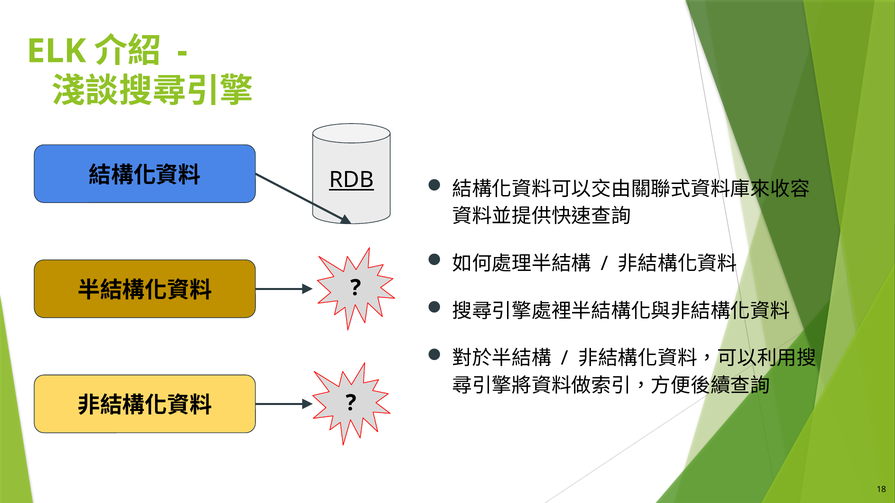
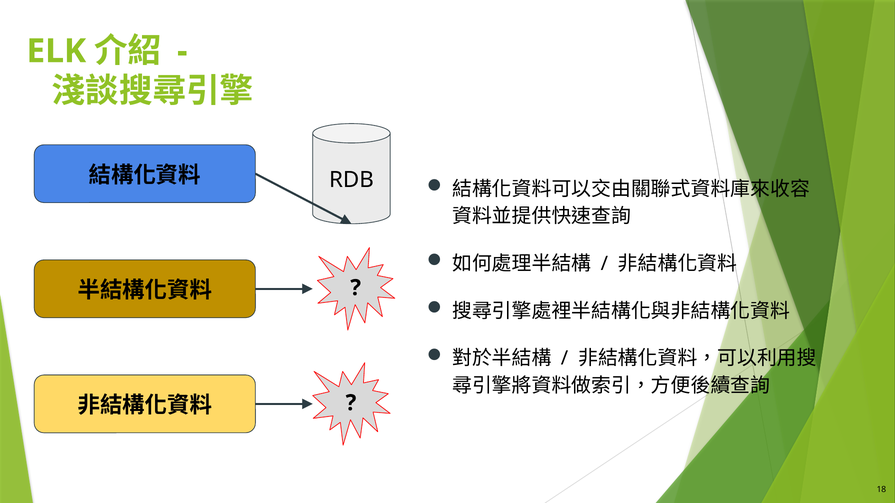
RDB underline: present -> none (351, 180)
